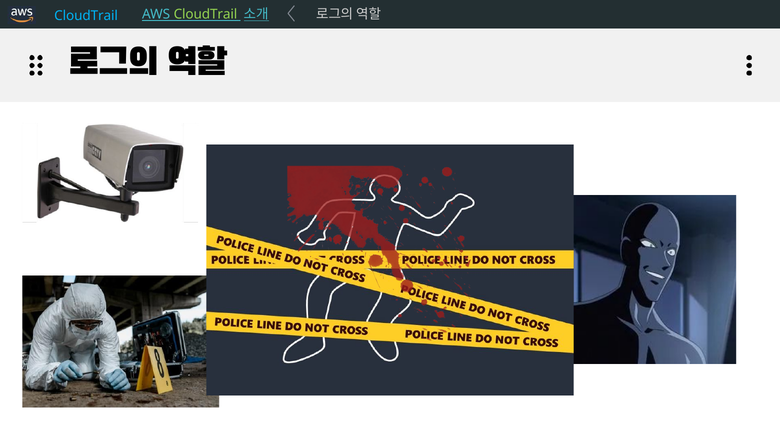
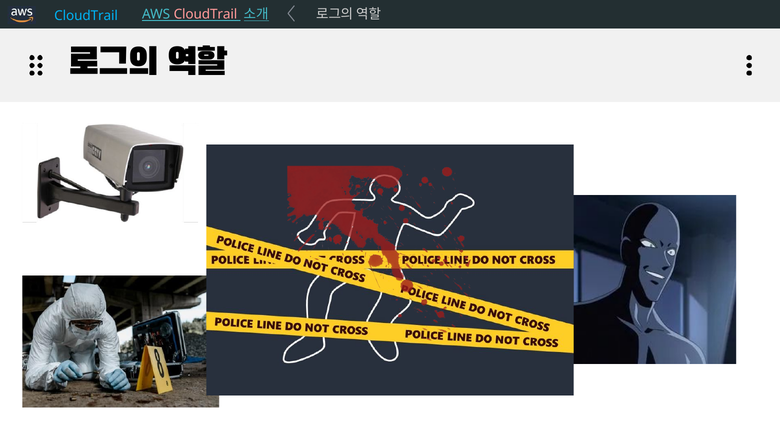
CloudTrail colour: light green -> pink (206, 14)
